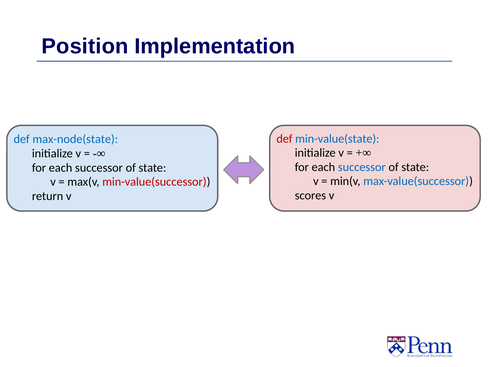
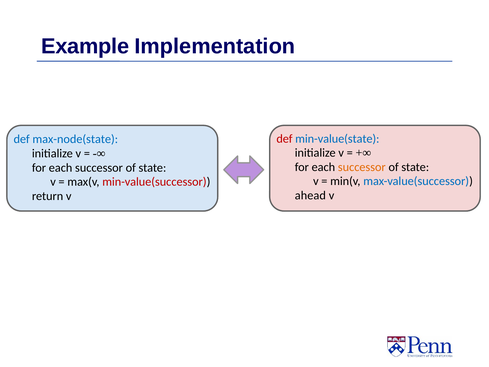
Position: Position -> Example (85, 46)
successor colour: blue -> orange (362, 167)
scores: scores -> ahead (310, 195)
